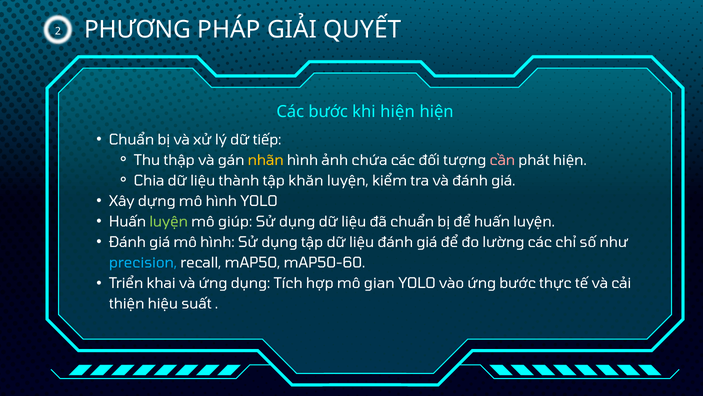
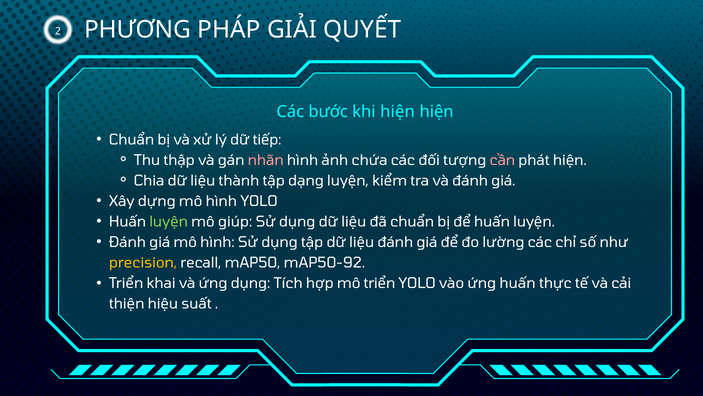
nhãn colour: yellow -> pink (266, 160)
khăn: khăn -> dạng (306, 181)
precision colour: light blue -> yellow (143, 263)
mAP50-60: mAP50-60 -> mAP50-92 (325, 263)
mô gian: gian -> triển (379, 283)
ứng bước: bước -> huấn (518, 283)
